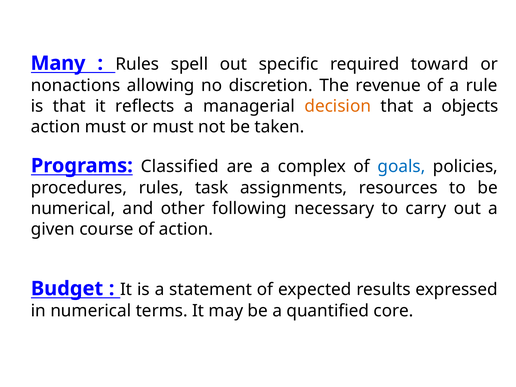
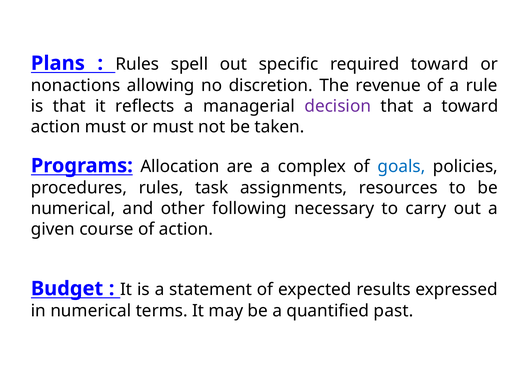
Many: Many -> Plans (58, 63)
decision colour: orange -> purple (338, 106)
a objects: objects -> toward (470, 106)
Classified: Classified -> Allocation (180, 167)
core: core -> past (394, 311)
